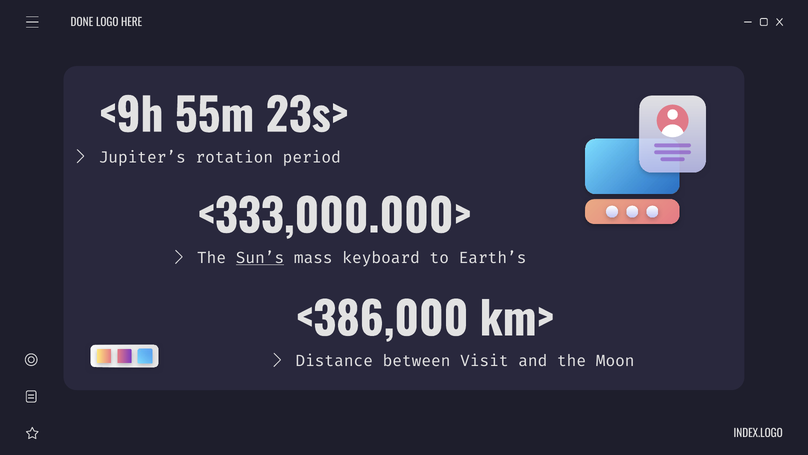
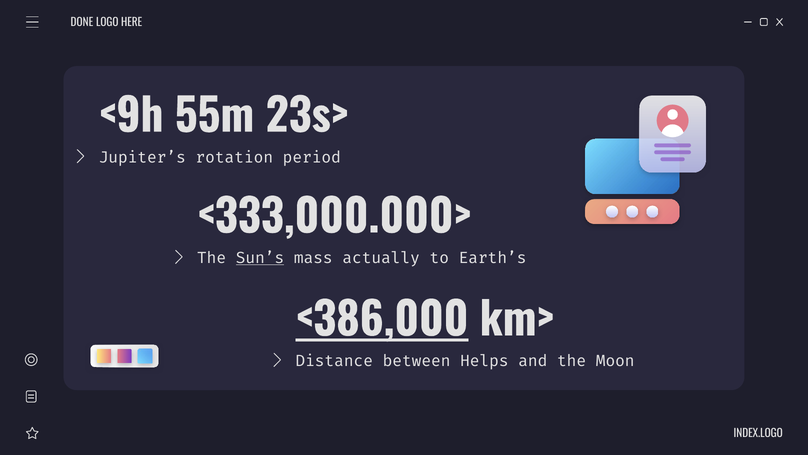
keyboard: keyboard -> actually (381, 258)
<386,000 underline: none -> present (382, 320)
Visit: Visit -> Helps (484, 361)
